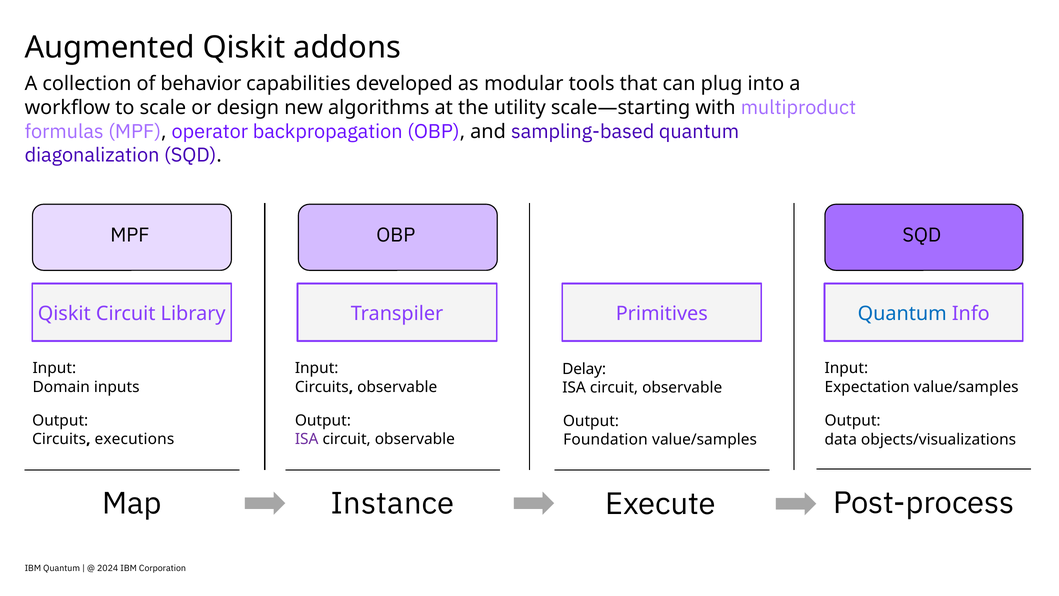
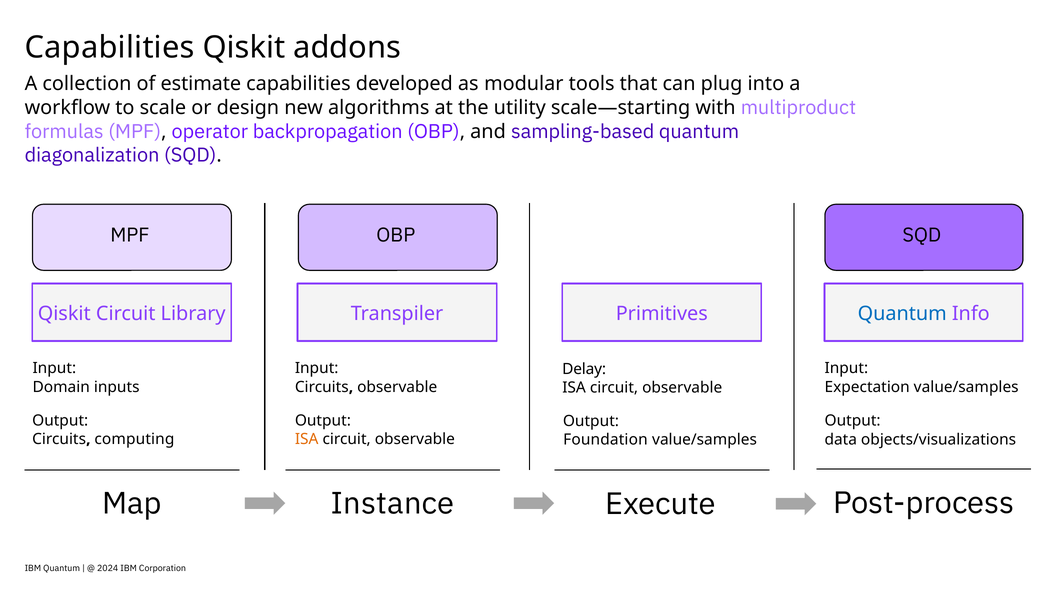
Augmented: Augmented -> Capabilities (110, 47)
behavior: behavior -> estimate (201, 84)
executions: executions -> computing (134, 439)
ISA colour: purple -> orange (307, 439)
